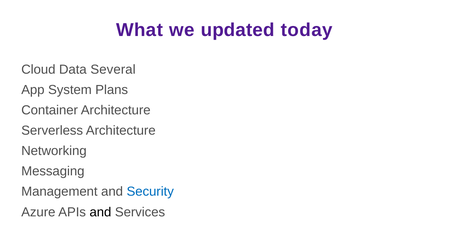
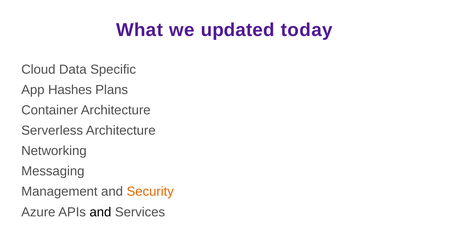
Several: Several -> Specific (113, 70)
System: System -> Hashes (70, 90)
Security colour: blue -> orange (150, 192)
